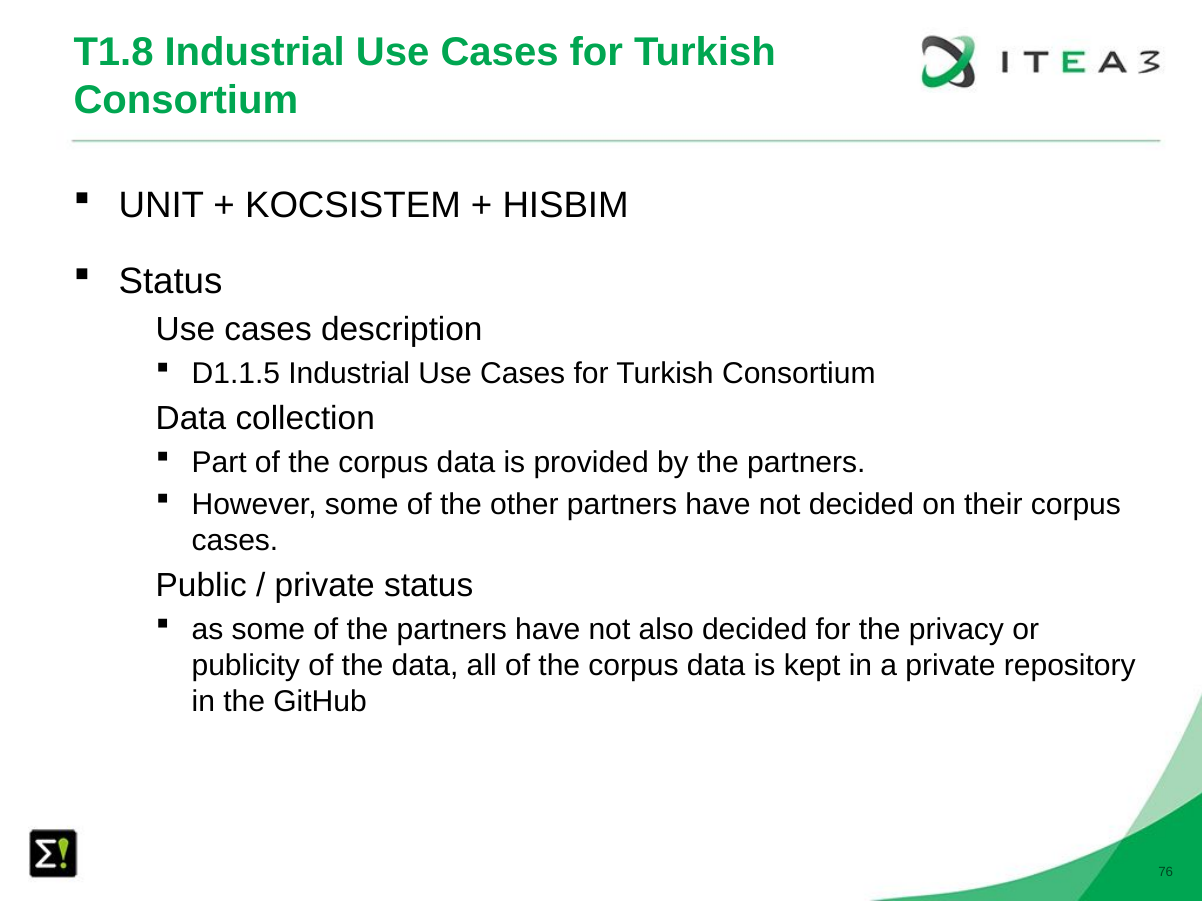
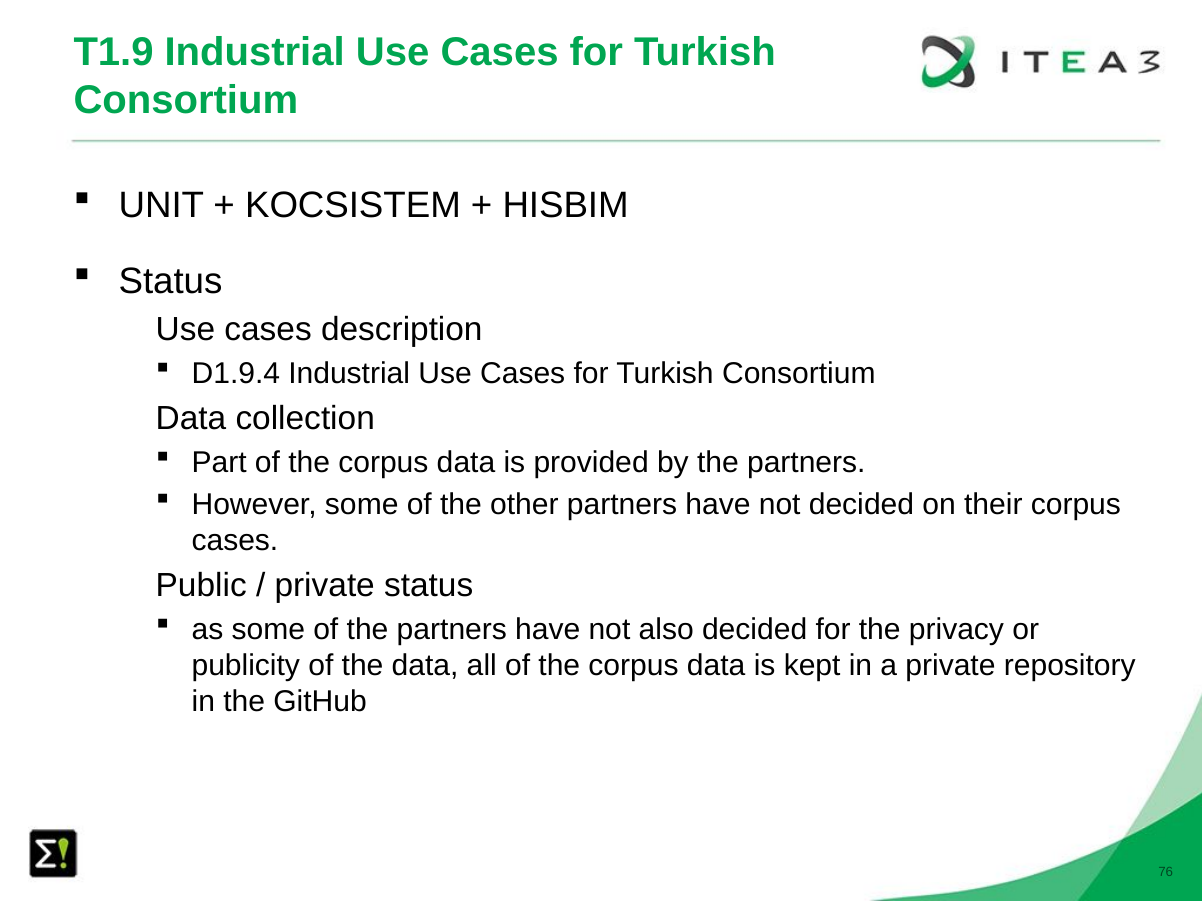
T1.8: T1.8 -> T1.9 (114, 52)
D1.1.5: D1.1.5 -> D1.9.4 (236, 374)
